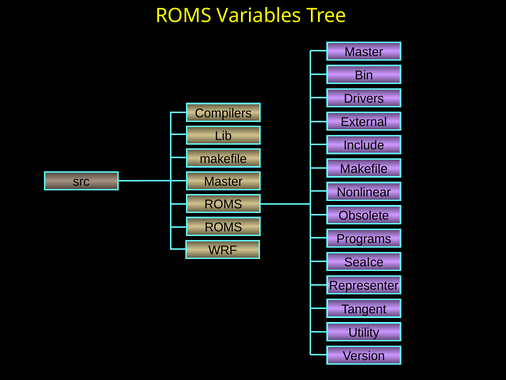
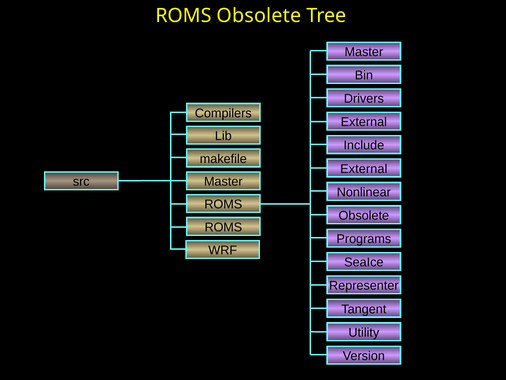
ROMS Variables: Variables -> Obsolete (259, 16)
Makefile: Makefile -> External (364, 169)
